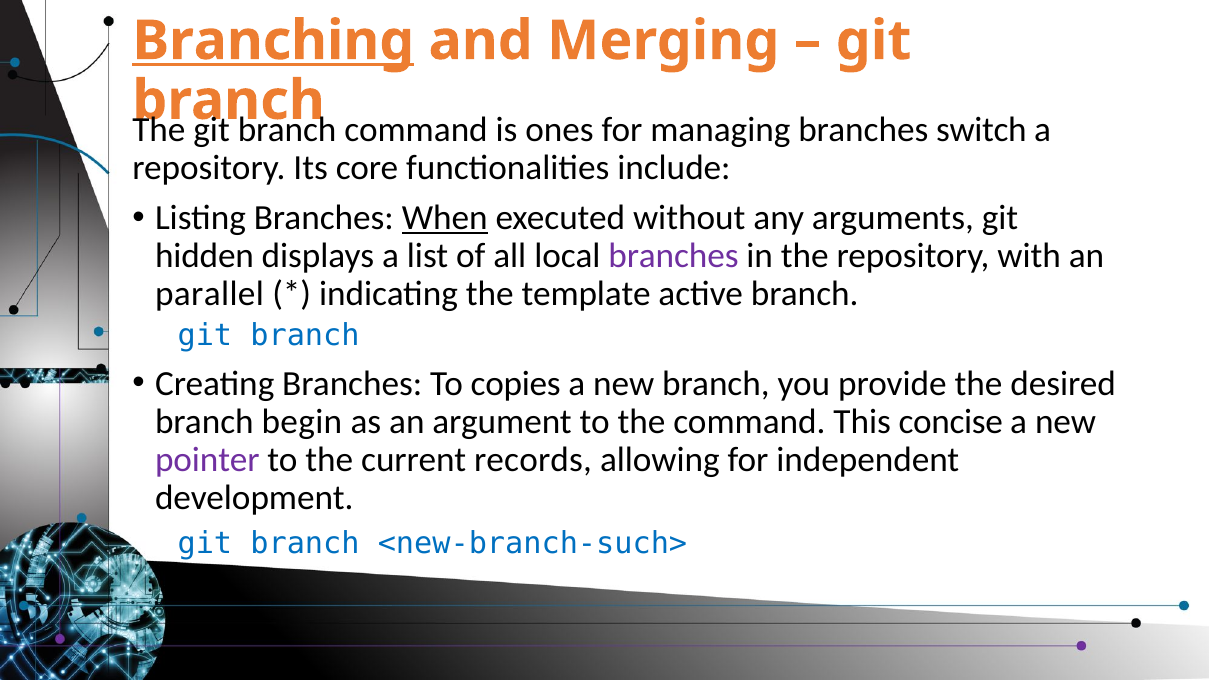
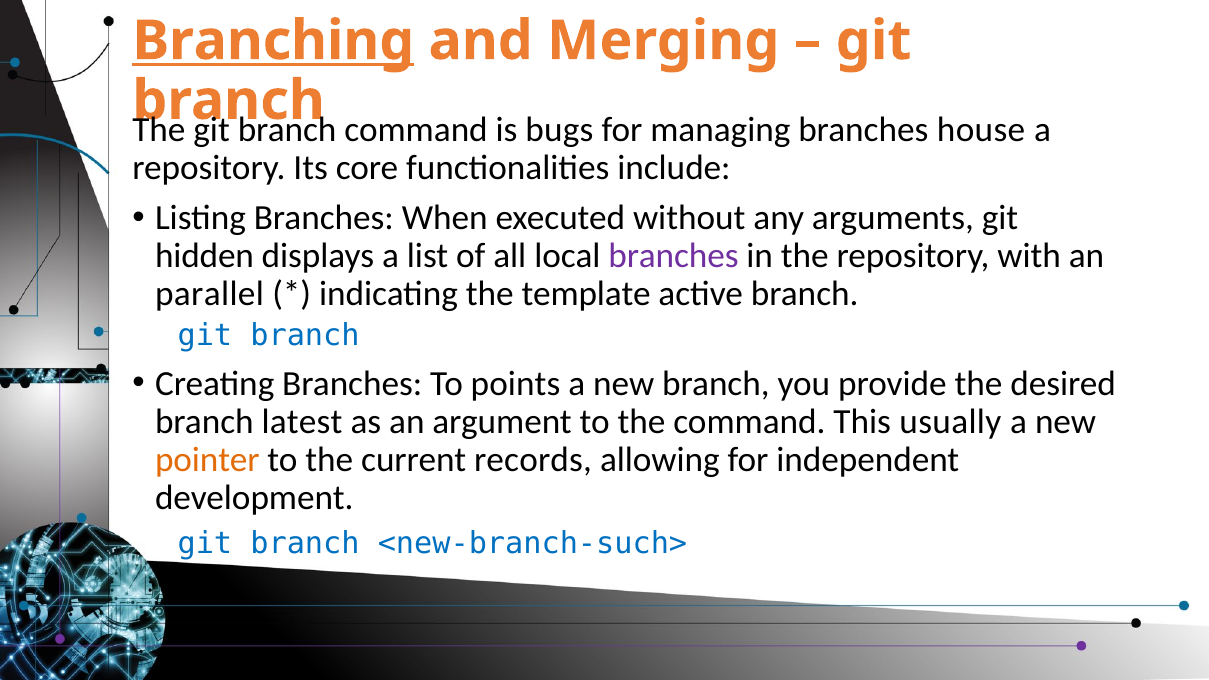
ones: ones -> bugs (559, 129)
switch: switch -> house (981, 129)
When underline: present -> none (445, 218)
copies: copies -> points (516, 384)
begin: begin -> latest (302, 422)
concise: concise -> usually (950, 422)
pointer colour: purple -> orange (207, 460)
